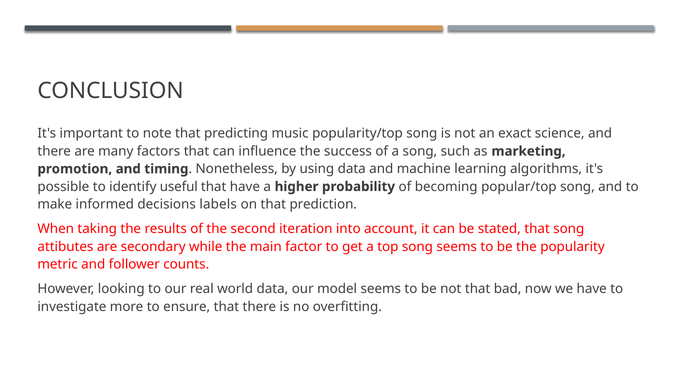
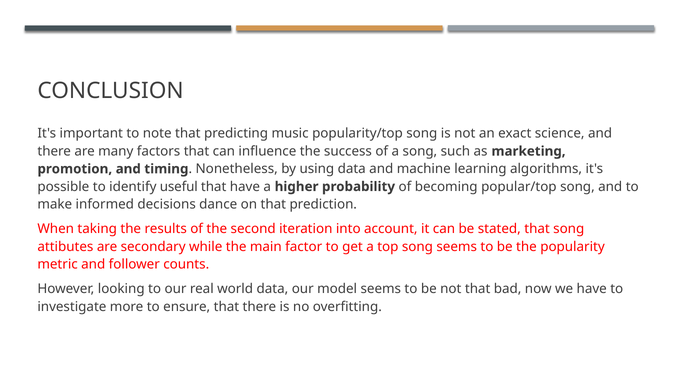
labels: labels -> dance (218, 204)
